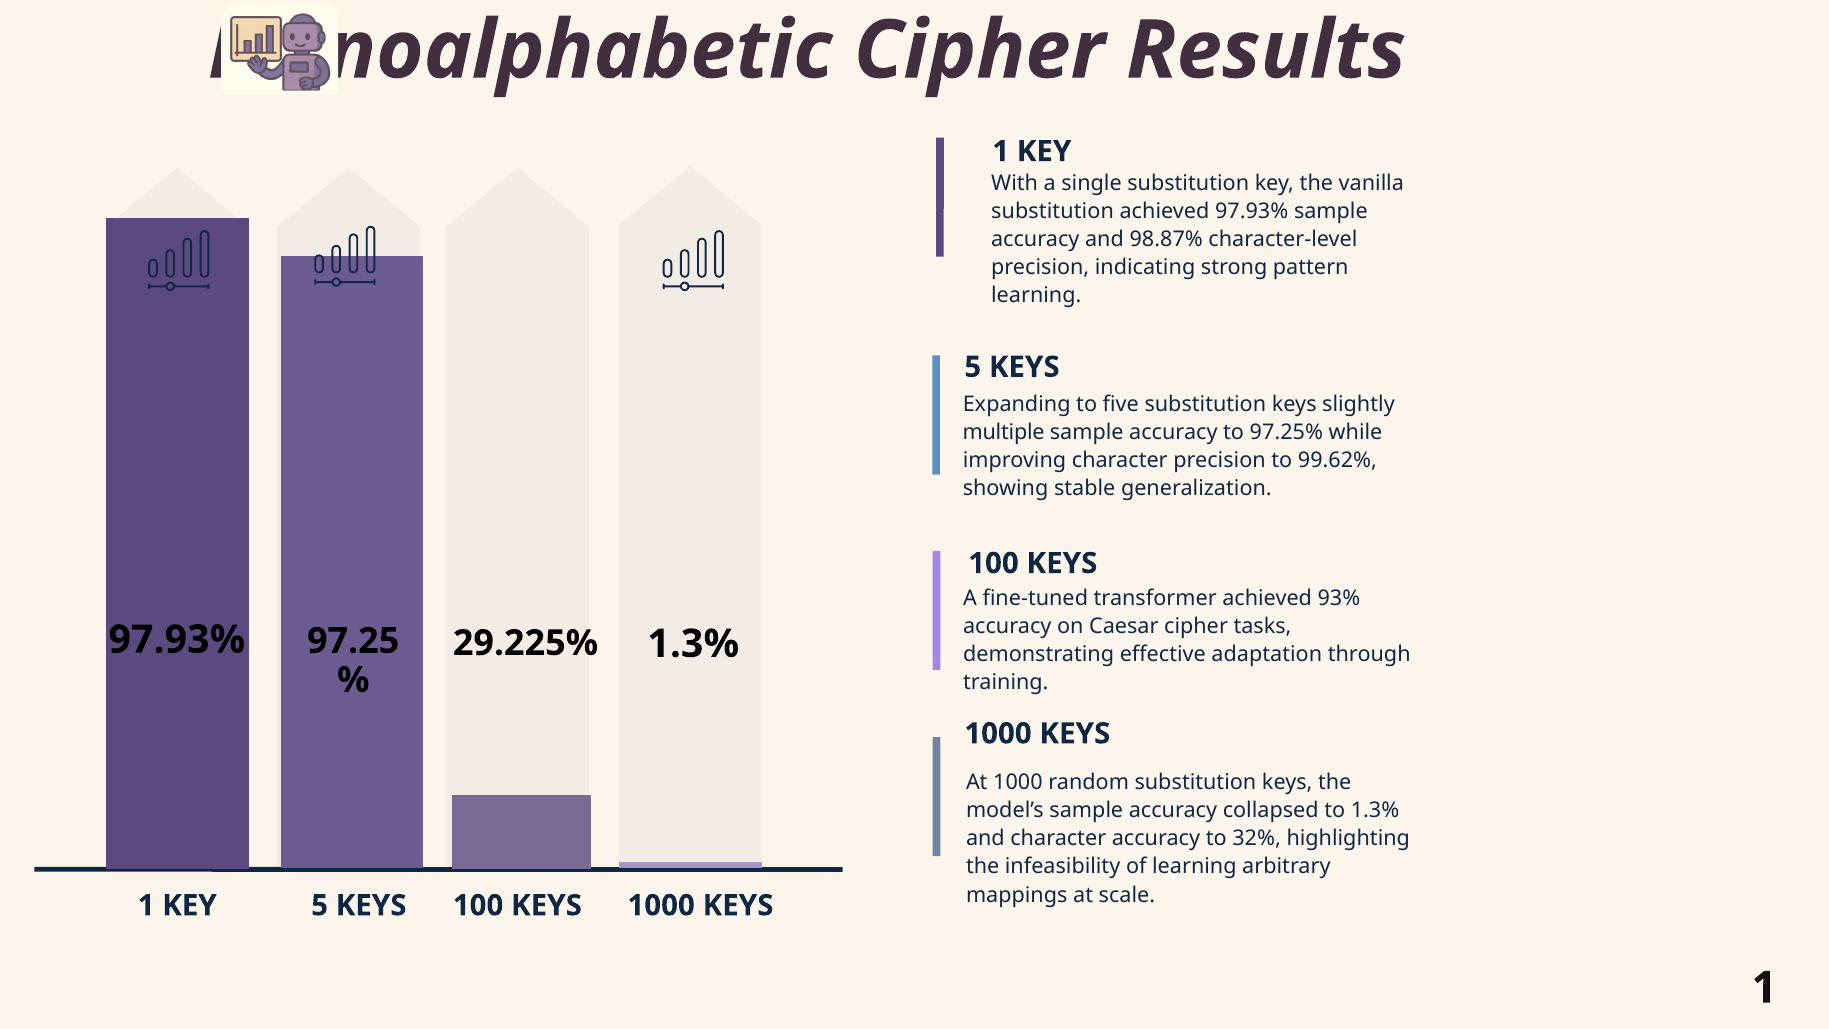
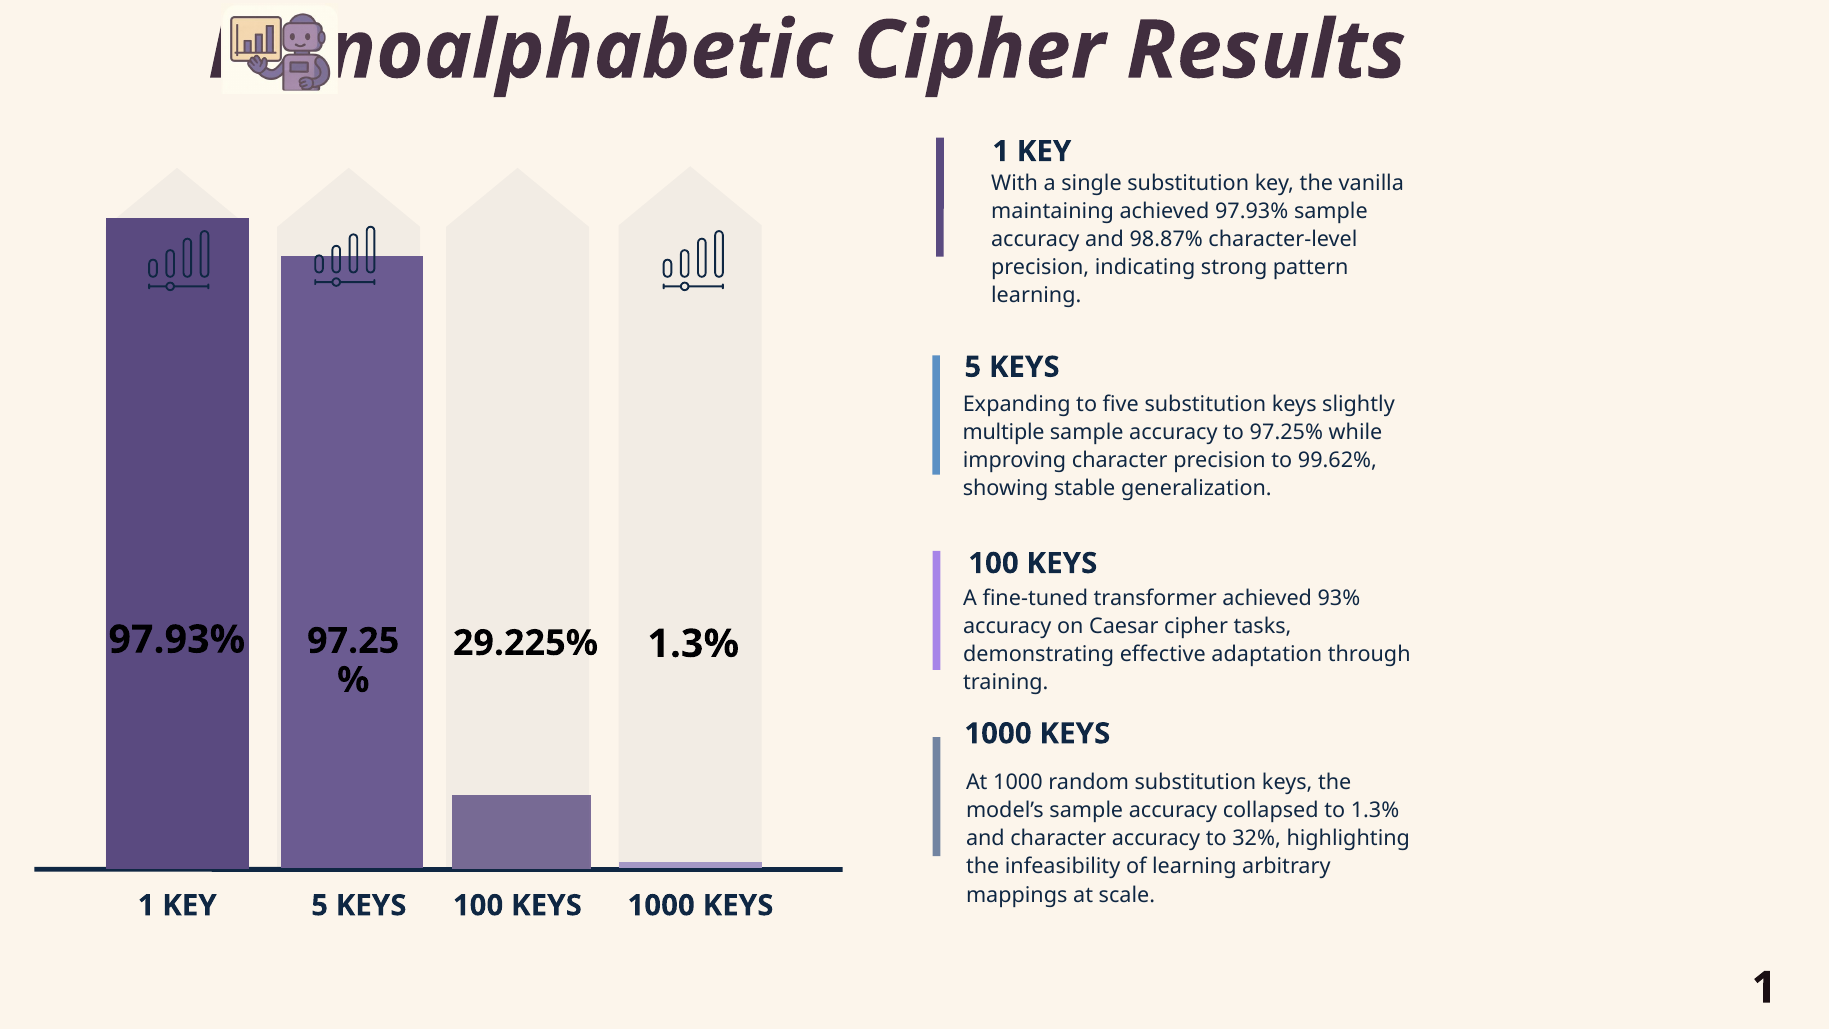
substitution: substitution -> maintaining (1053, 211)
